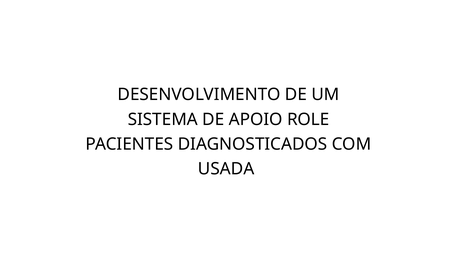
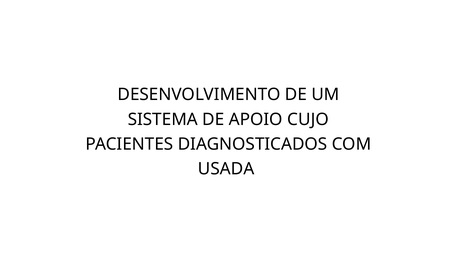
ROLE: ROLE -> CUJO (308, 119)
